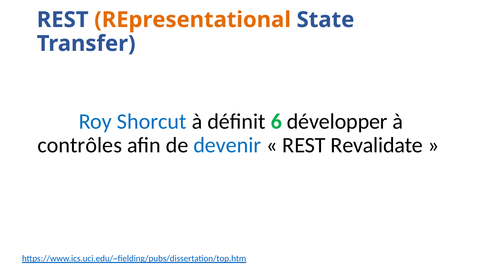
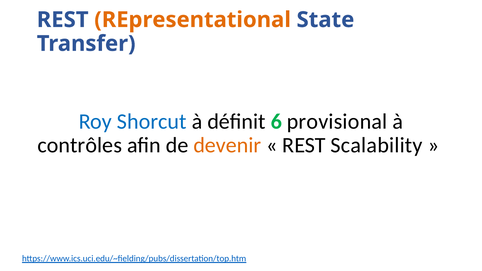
développer: développer -> provisional (337, 121)
devenir colour: blue -> orange (227, 145)
Revalidate: Revalidate -> Scalability (377, 145)
